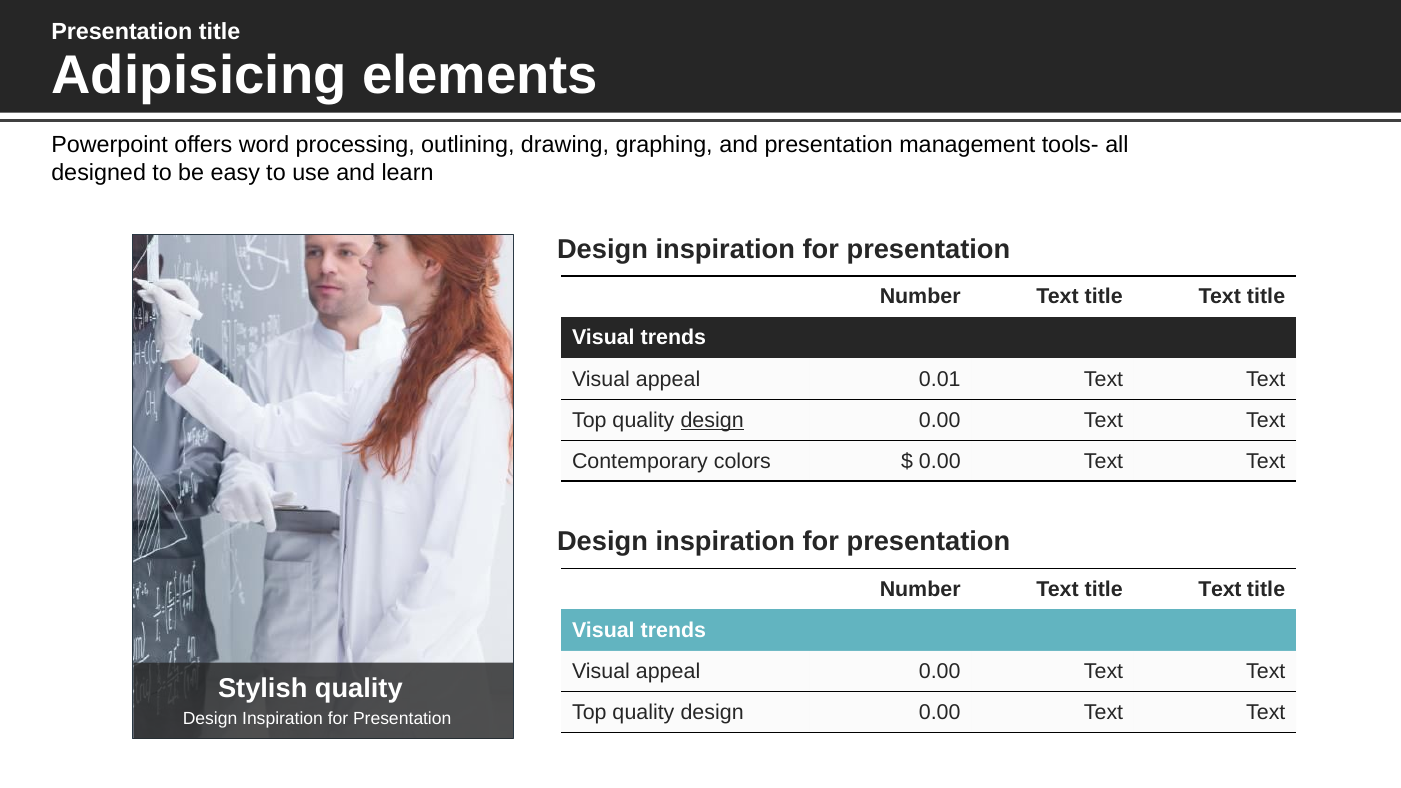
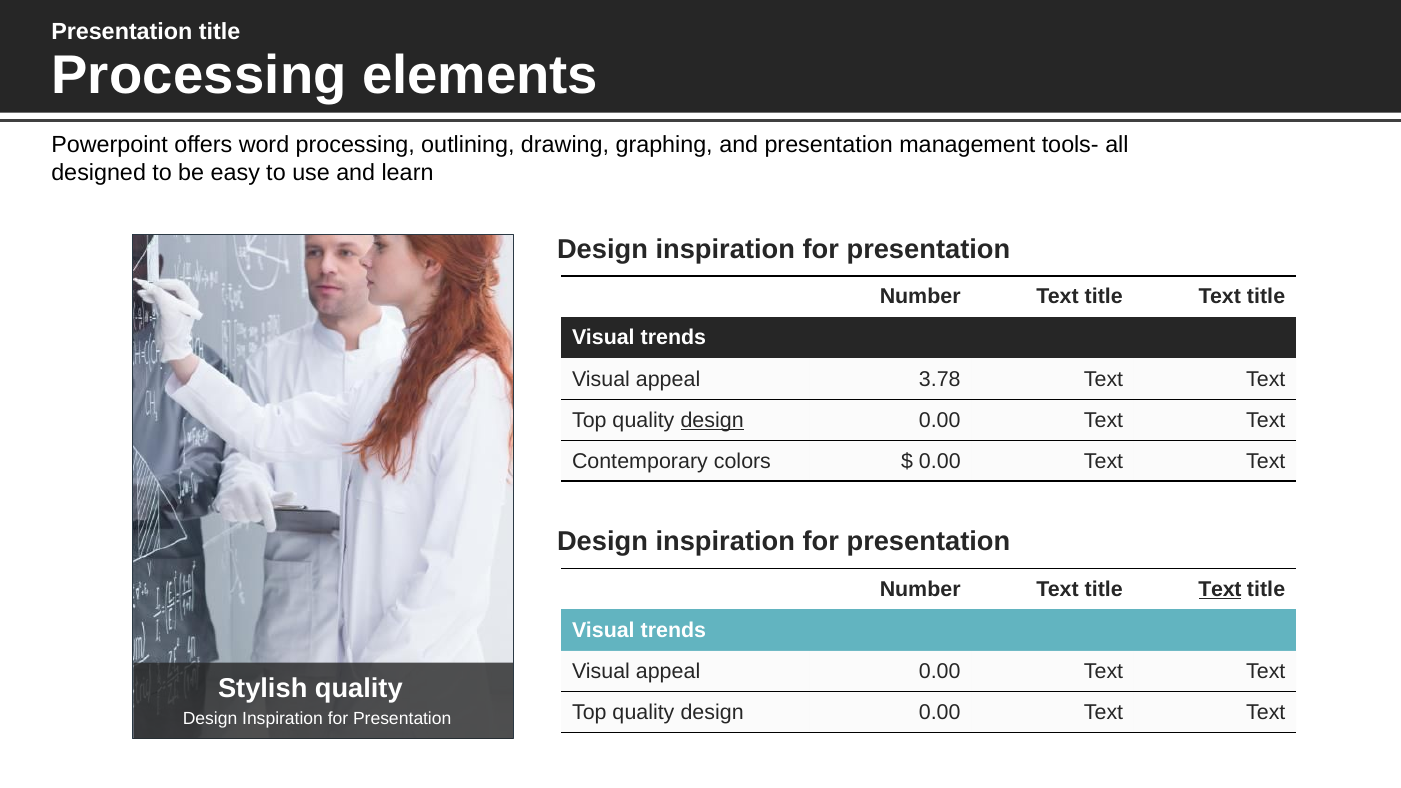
Adipisicing: Adipisicing -> Processing (199, 75)
0.01: 0.01 -> 3.78 (940, 379)
Text underline: none -> present (1220, 589)
